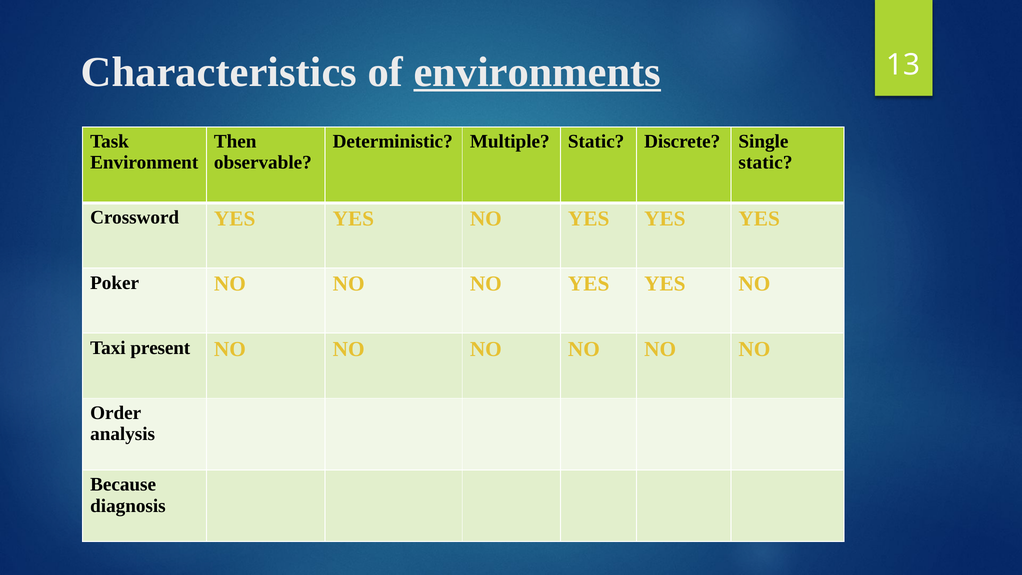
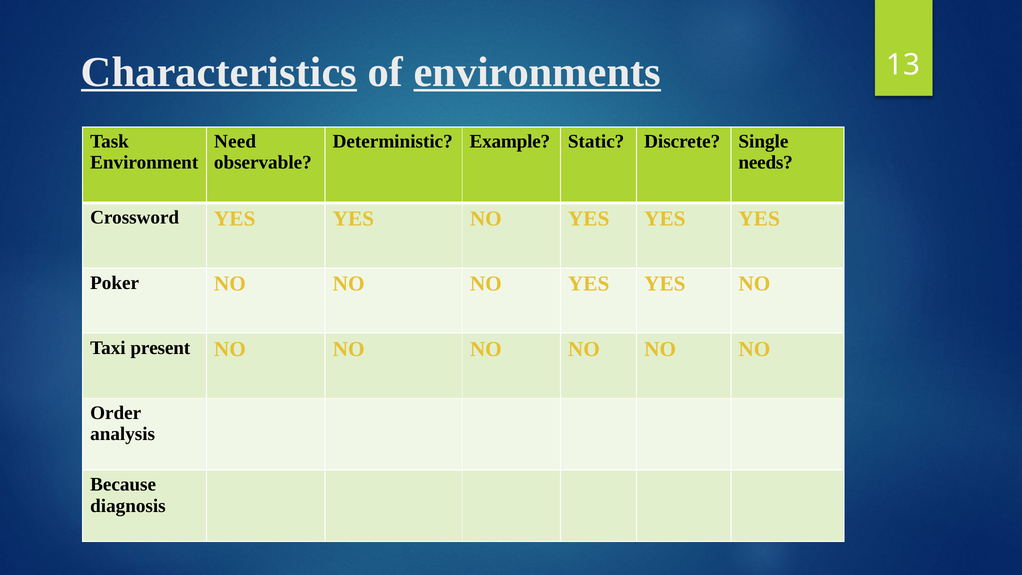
Characteristics underline: none -> present (219, 72)
Then: Then -> Need (235, 141)
Multiple: Multiple -> Example (510, 141)
static: static -> needs (766, 163)
